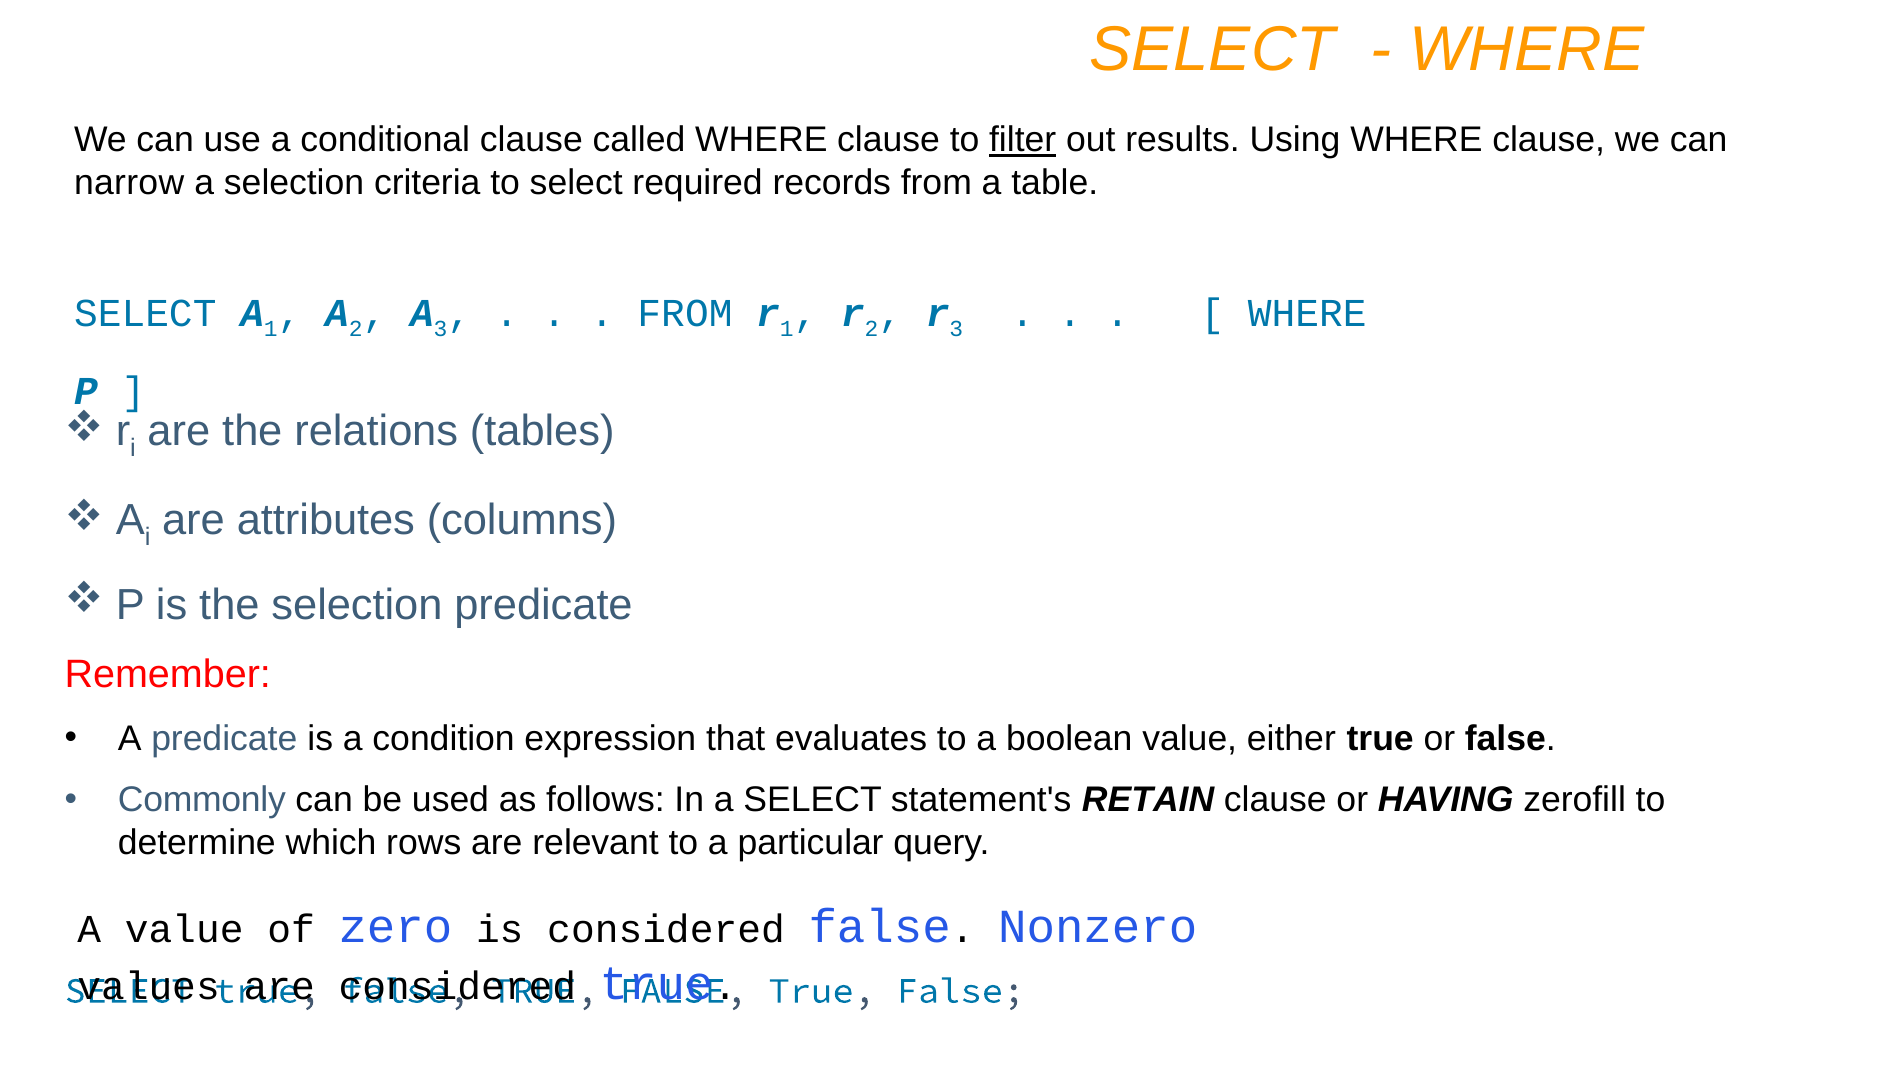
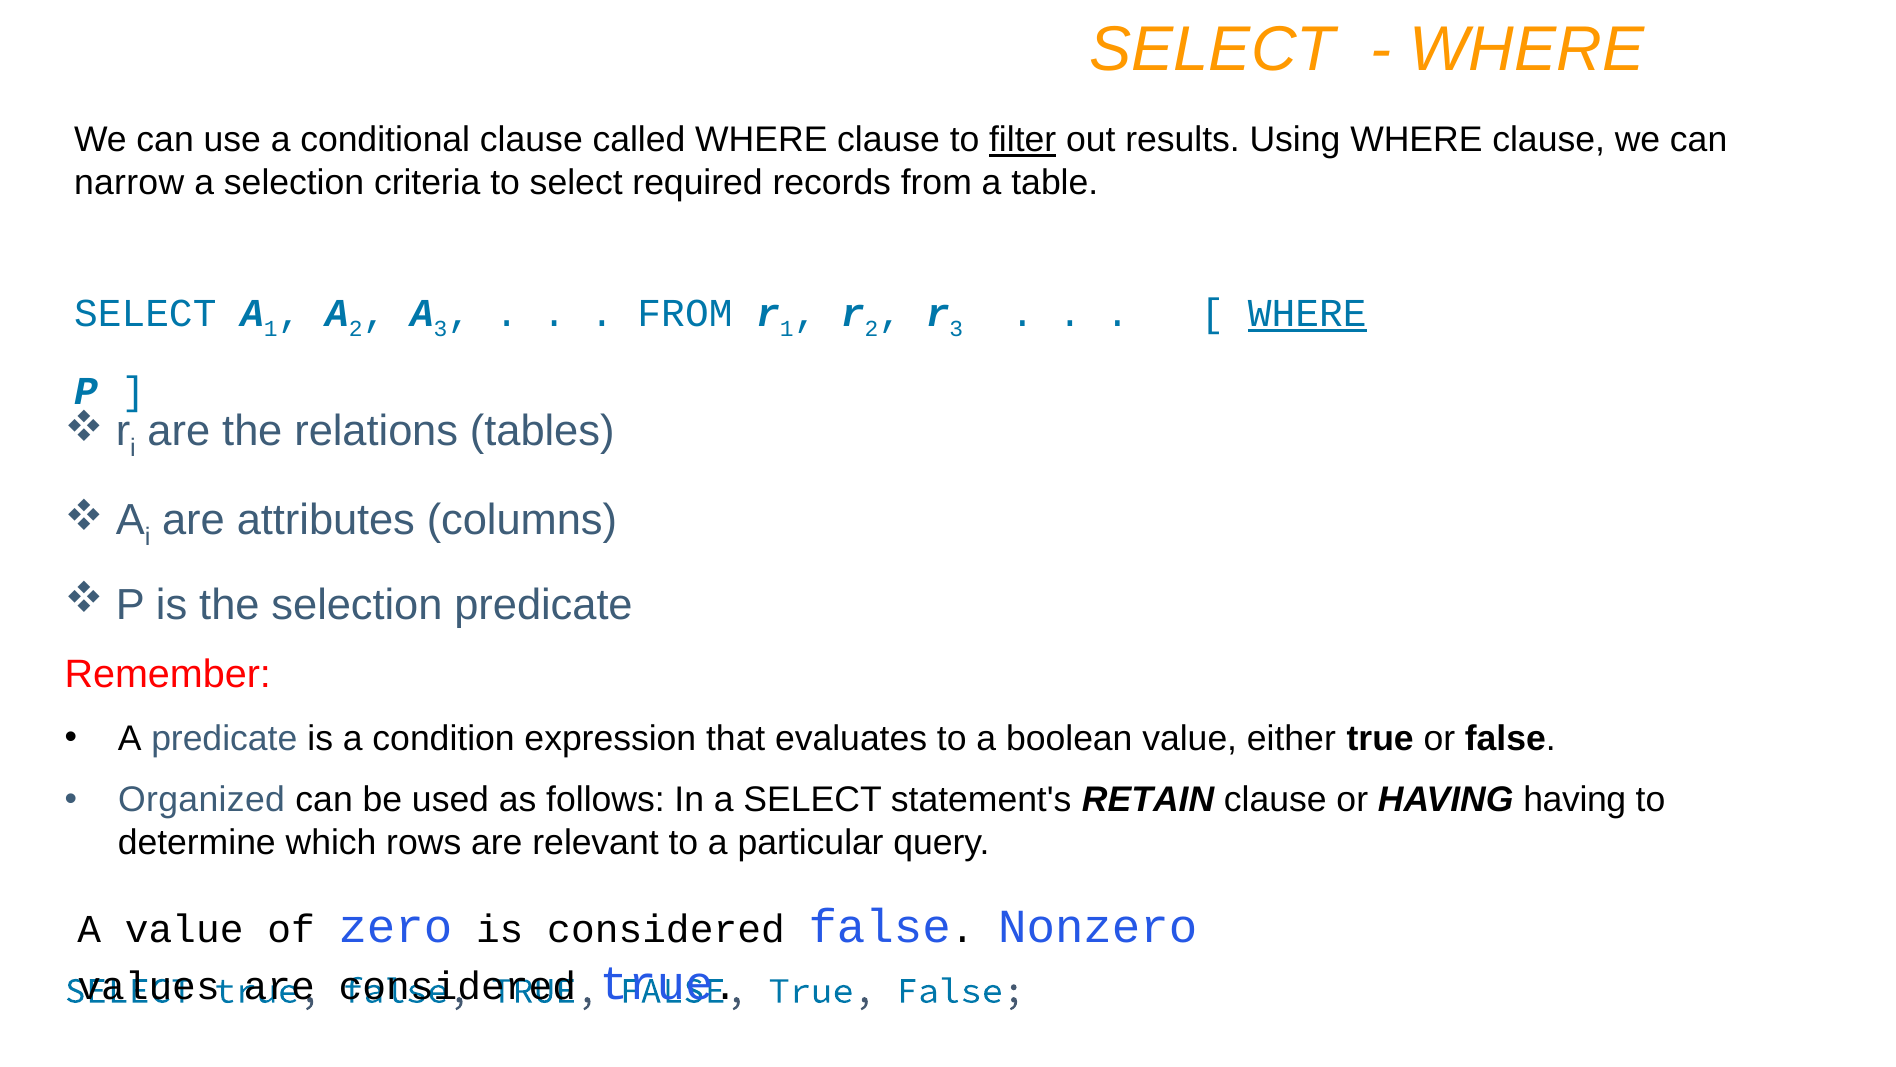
WHERE underline: none -> present (1307, 313)
Commonly: Commonly -> Organized (202, 800)
HAVING zerofill: zerofill -> having (1575, 800)
